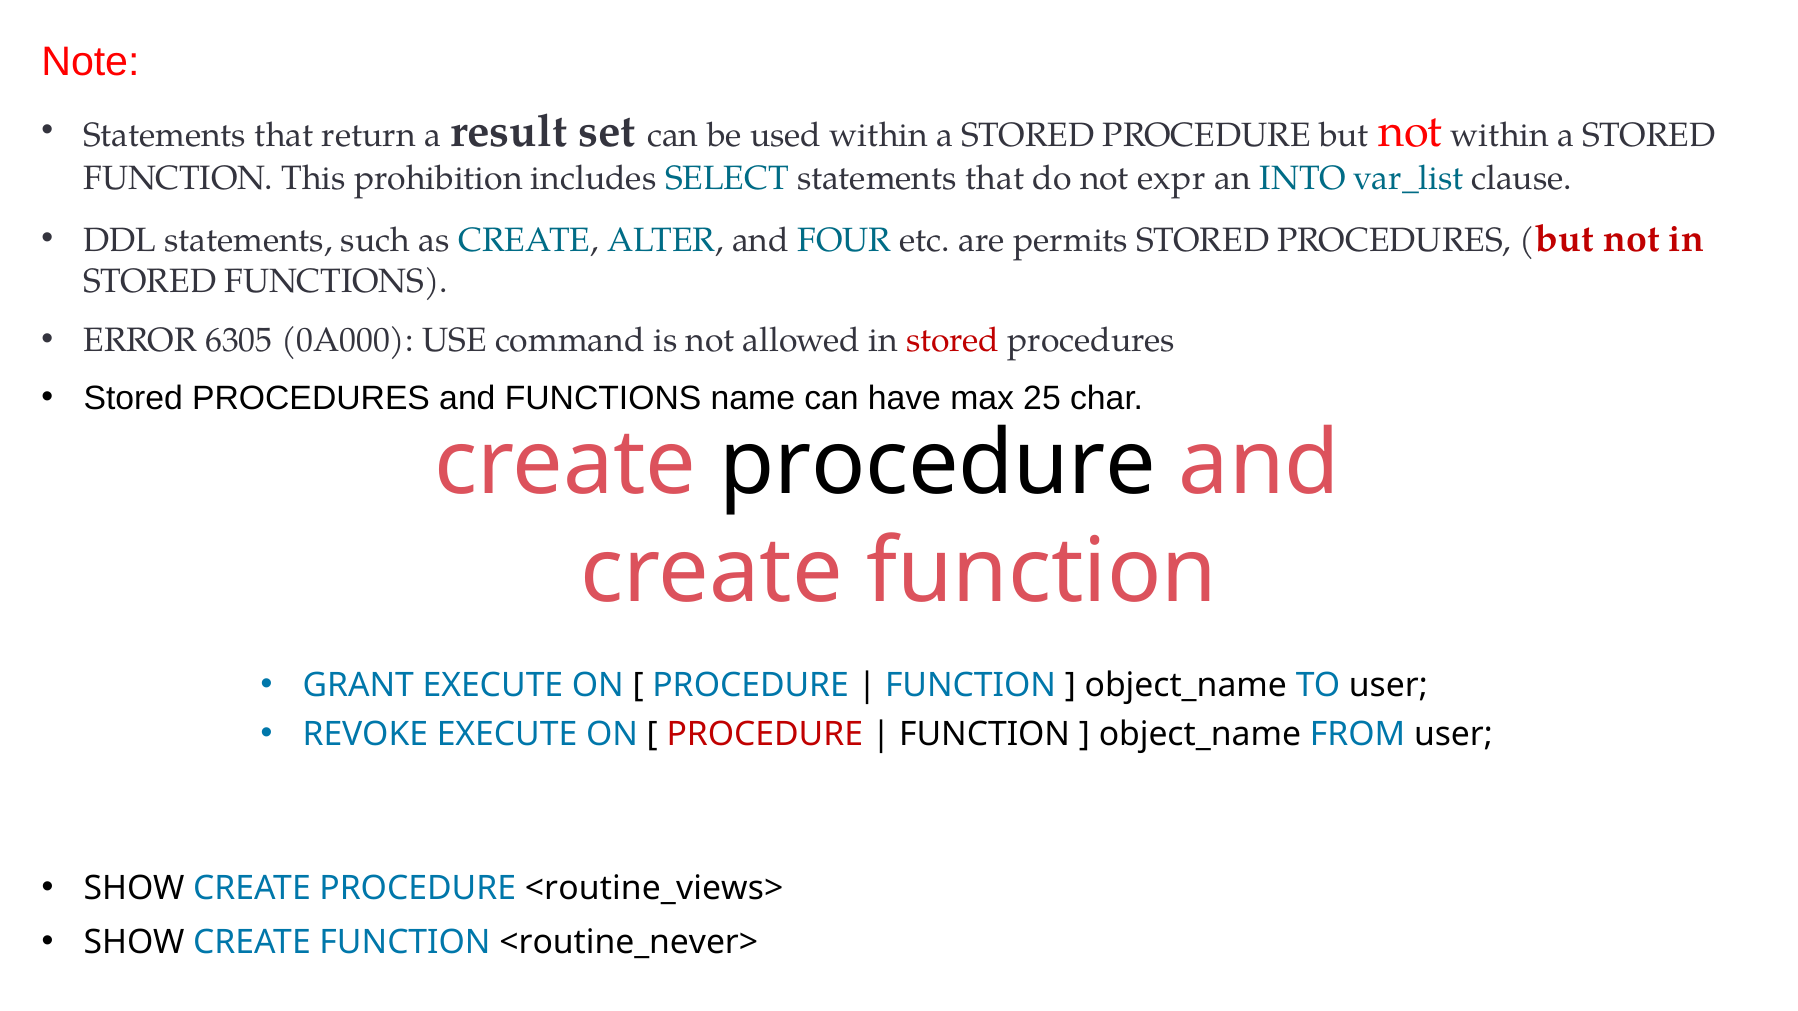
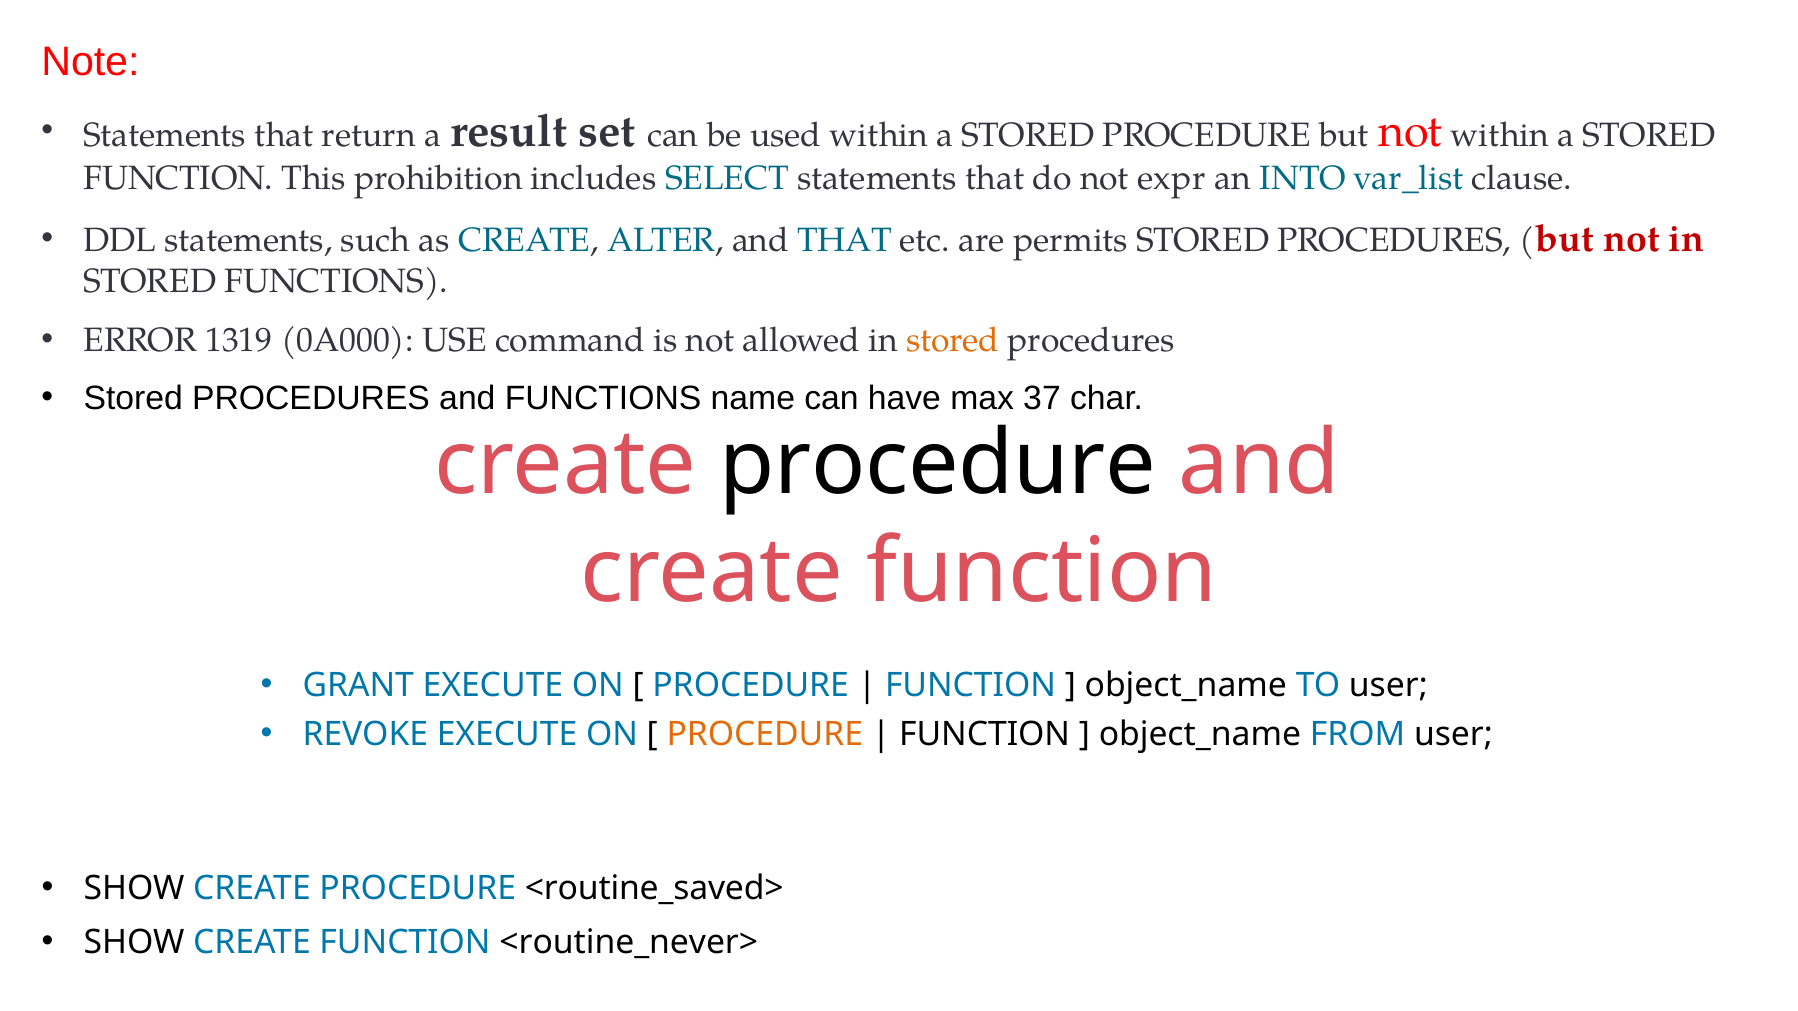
and FOUR: FOUR -> THAT (845, 240)
6305: 6305 -> 1319 (239, 340)
stored colour: red -> orange (953, 340)
25: 25 -> 37 (1042, 398)
PROCEDURE colour: red -> orange (765, 735)
<routine_views>: <routine_views> -> <routine_saved> (654, 889)
